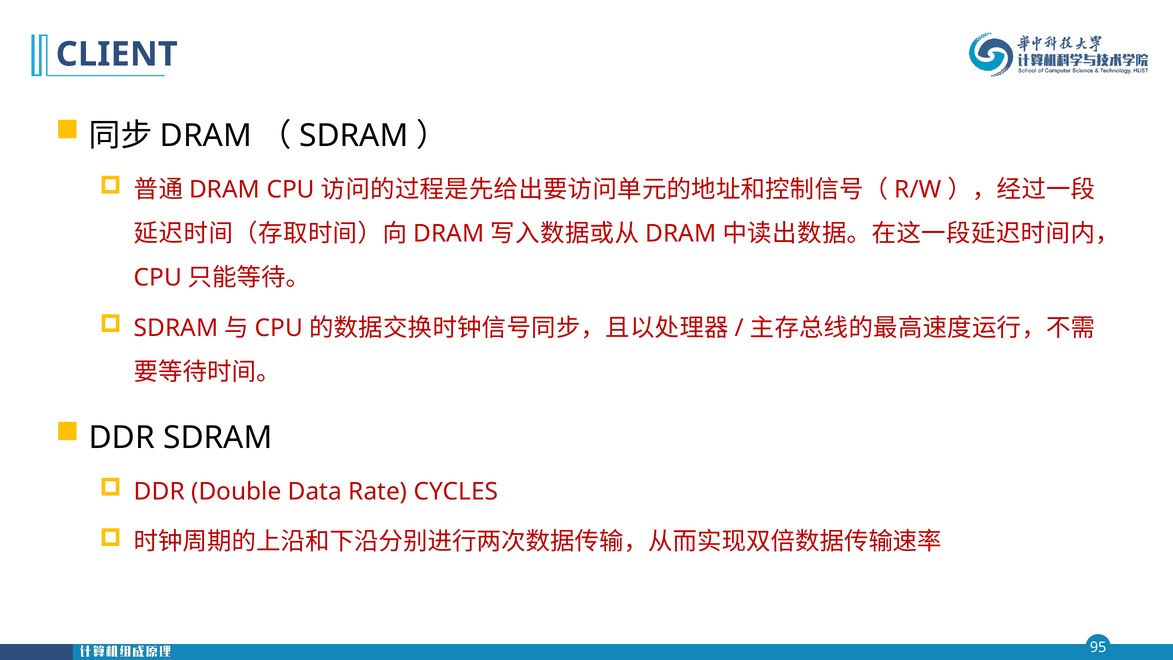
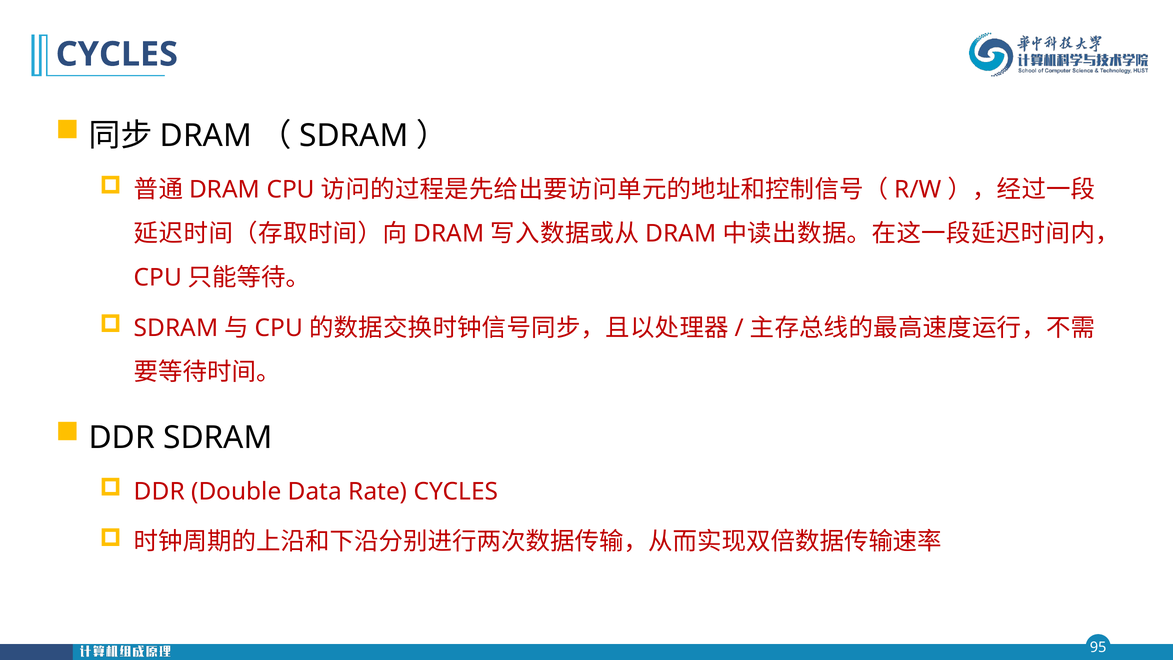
CLIENT: CLIENT -> CYCLES (117, 54)
